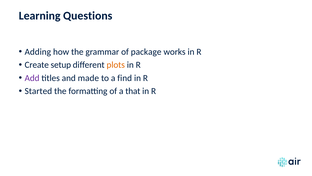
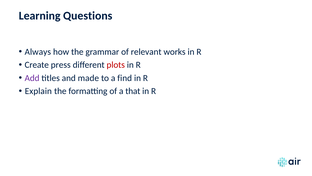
Adding: Adding -> Always (38, 52)
package: package -> relevant (146, 52)
setup: setup -> press (61, 65)
plots colour: orange -> red (116, 65)
Started: Started -> Explain (38, 91)
